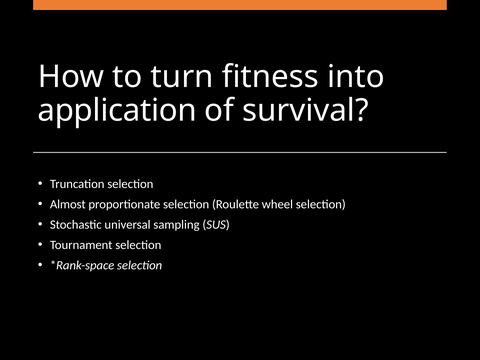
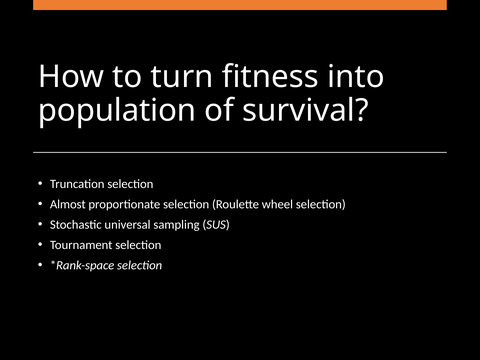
application: application -> population (117, 111)
